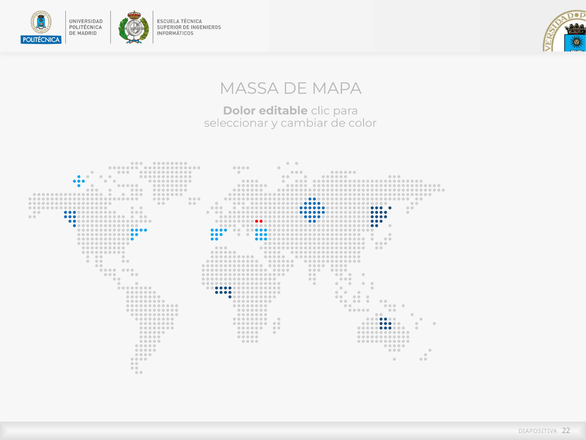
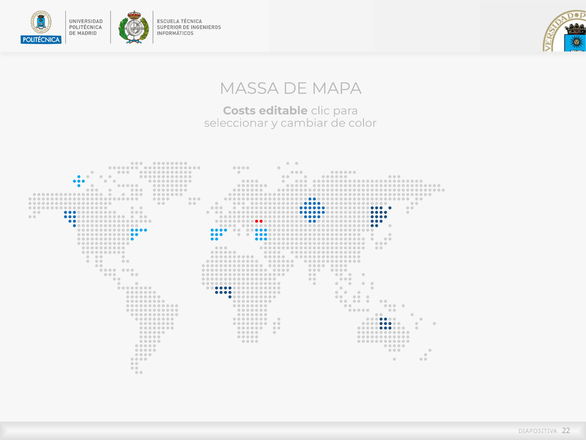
Dolor: Dolor -> Costs (239, 111)
